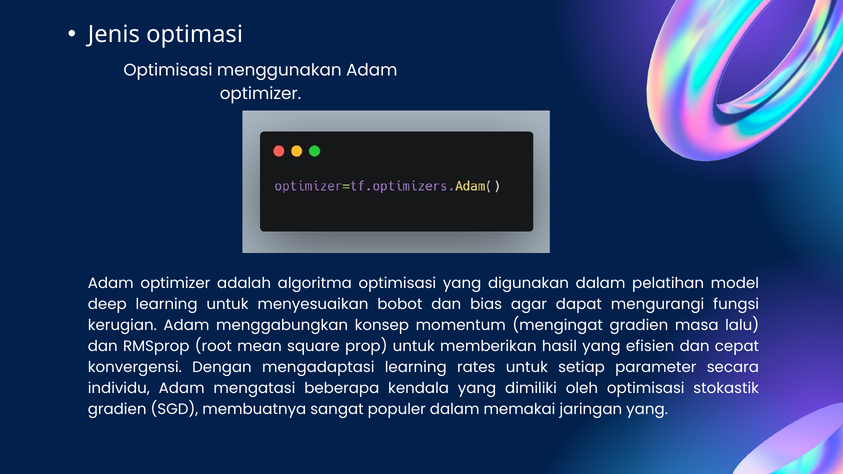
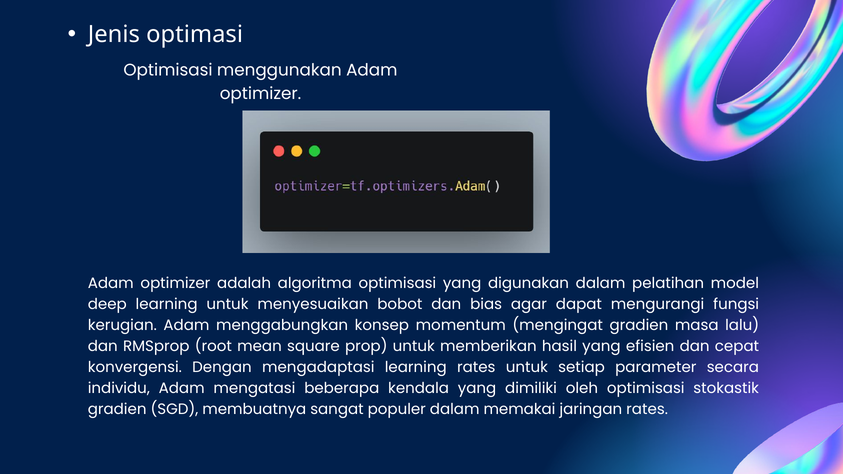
jaringan yang: yang -> rates (647, 410)
